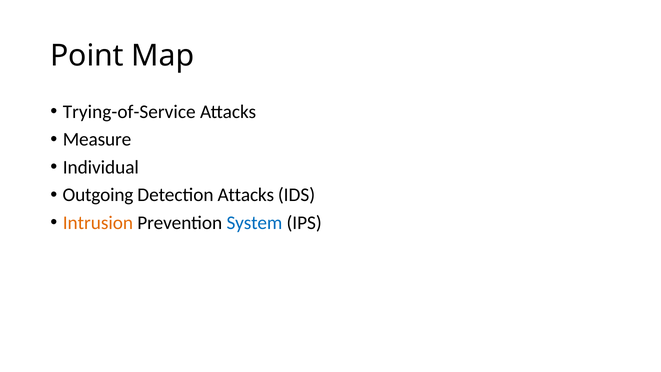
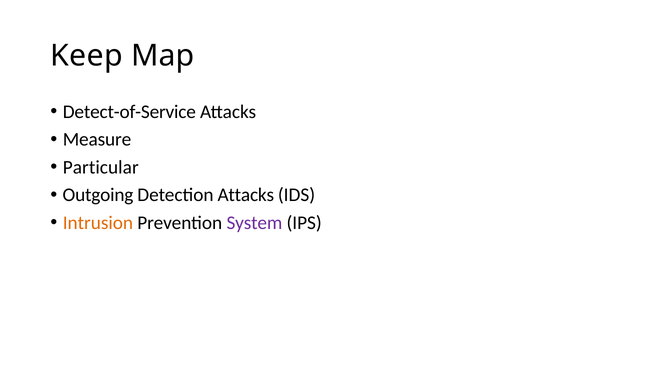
Point: Point -> Keep (87, 56)
Trying-of-Service: Trying-of-Service -> Detect-of-Service (129, 112)
Individual: Individual -> Particular (101, 167)
System colour: blue -> purple (254, 223)
